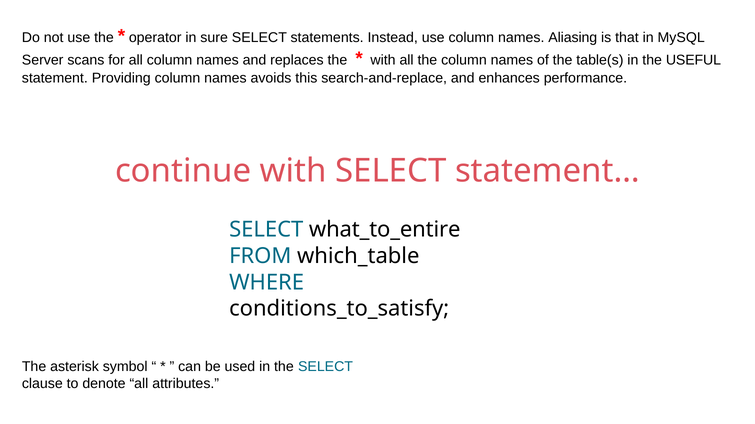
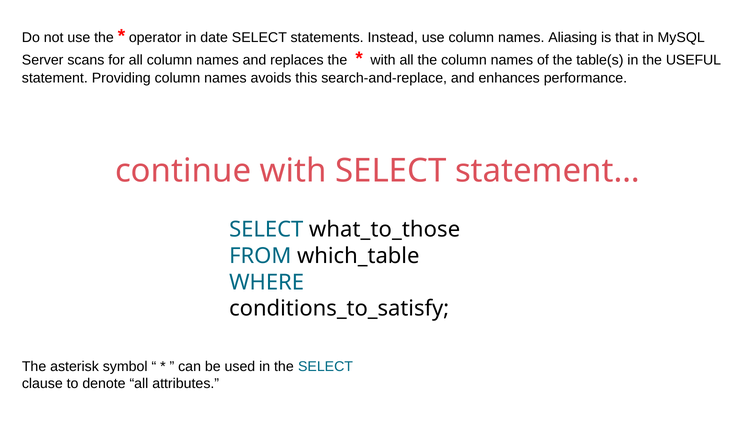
sure: sure -> date (214, 38)
what_to_entire: what_to_entire -> what_to_those (385, 230)
